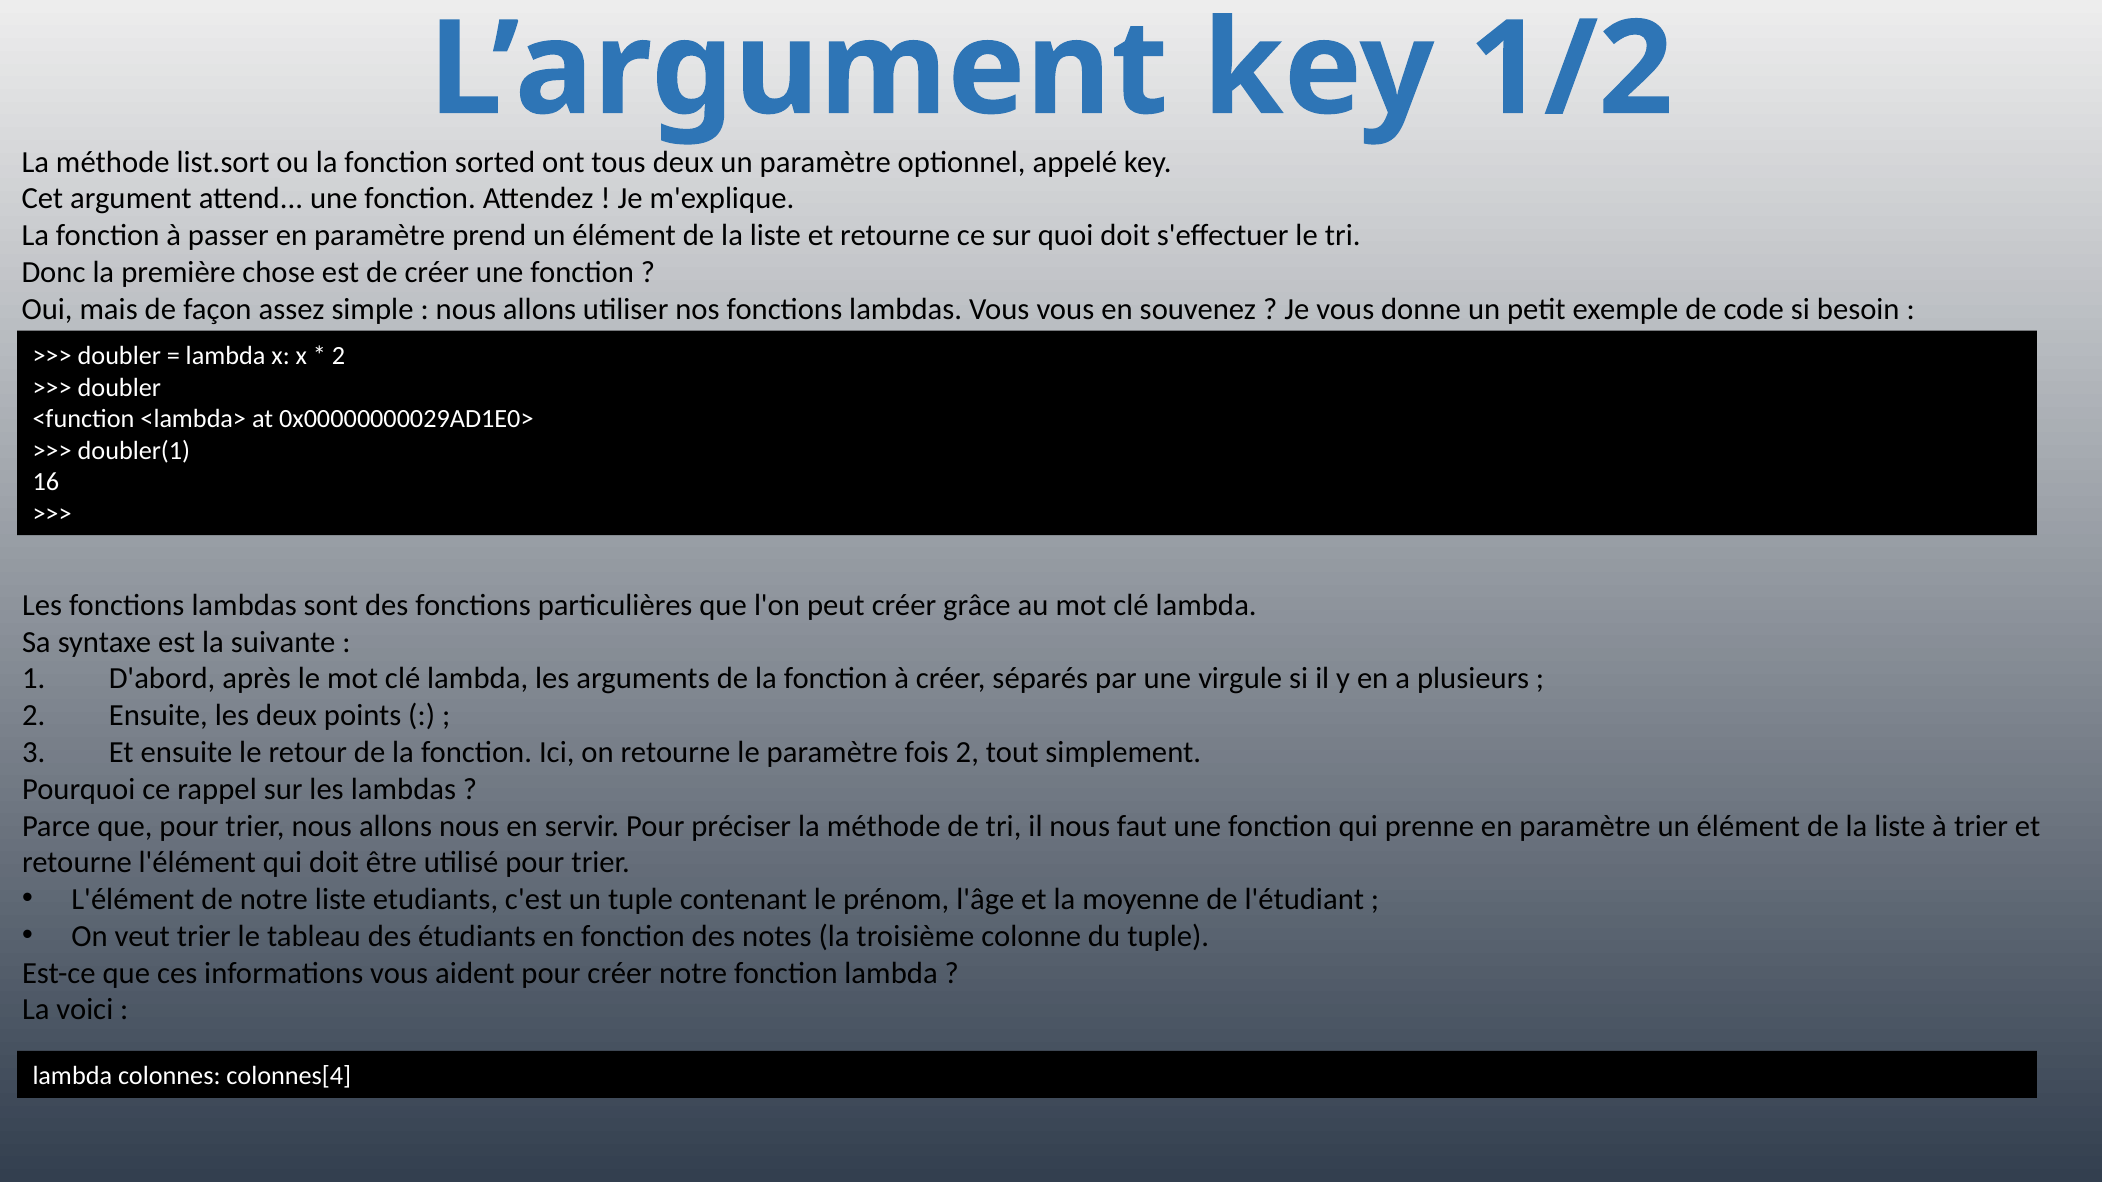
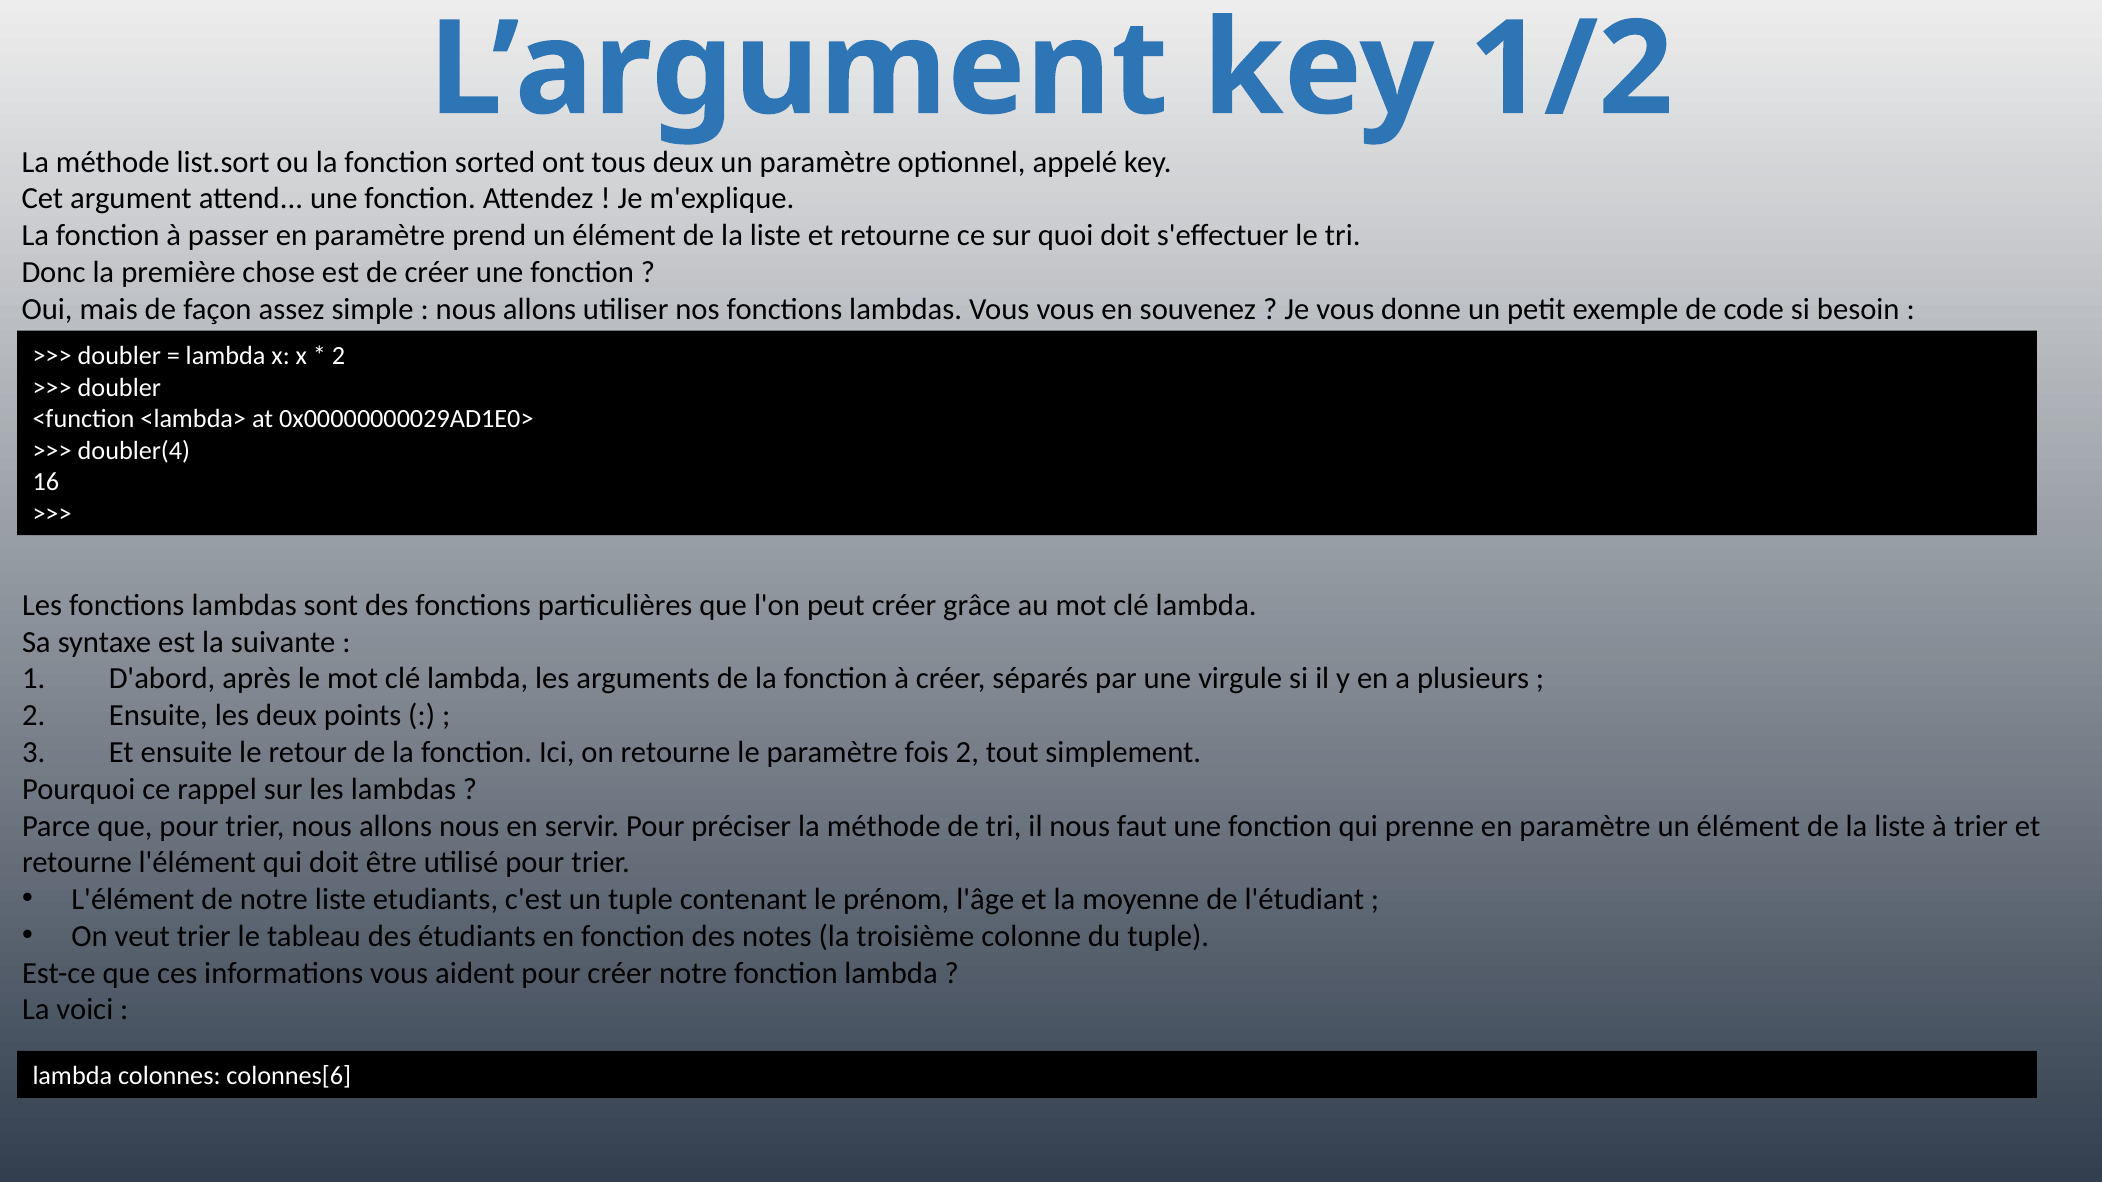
doubler(1: doubler(1 -> doubler(4 (134, 451)
colonnes[4: colonnes[4 -> colonnes[6 (289, 1077)
